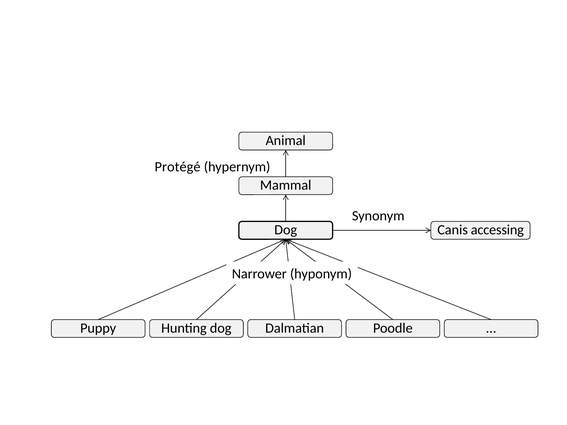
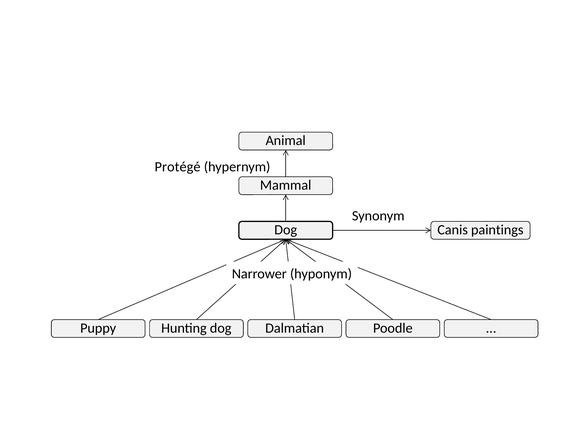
accessing: accessing -> paintings (497, 230)
